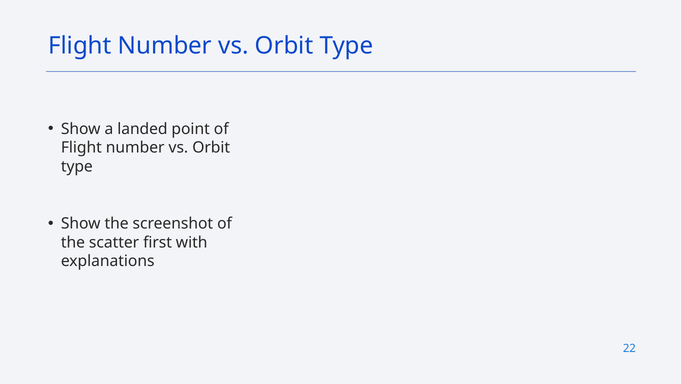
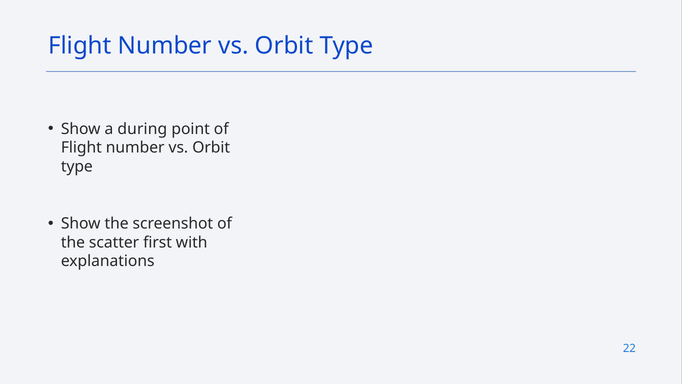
landed: landed -> during (142, 129)
